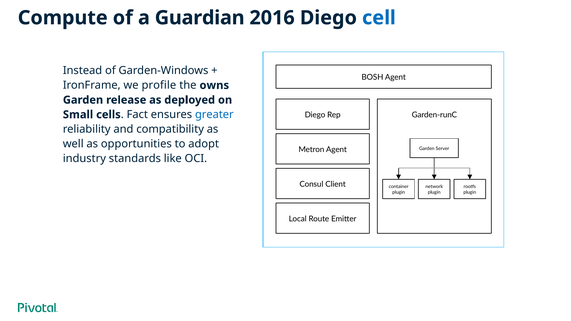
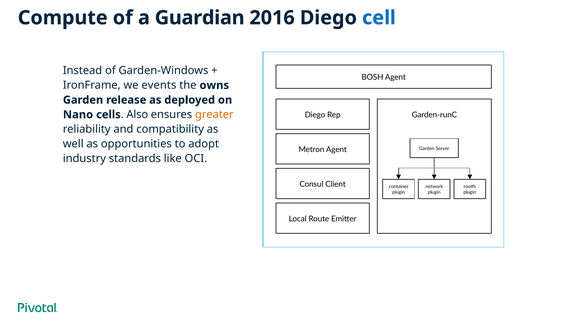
profile: profile -> events (159, 85)
Small: Small -> Nano (78, 115)
Fact: Fact -> Also (137, 115)
greater colour: blue -> orange (214, 115)
